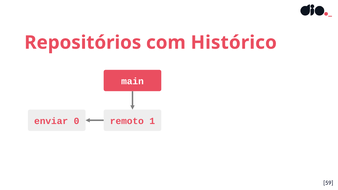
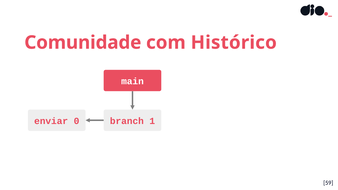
Repositórios: Repositórios -> Comunidade (83, 43)
remoto: remoto -> branch (127, 121)
